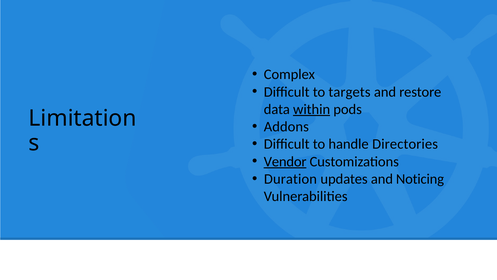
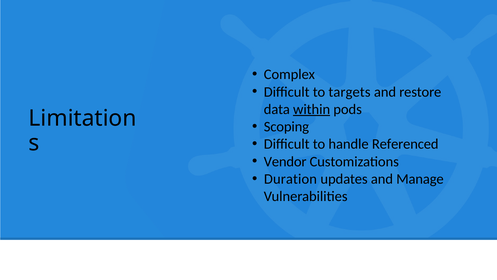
Addons: Addons -> Scoping (286, 127)
Directories: Directories -> Referenced (405, 144)
Vendor underline: present -> none (285, 161)
Noticing: Noticing -> Manage (420, 179)
